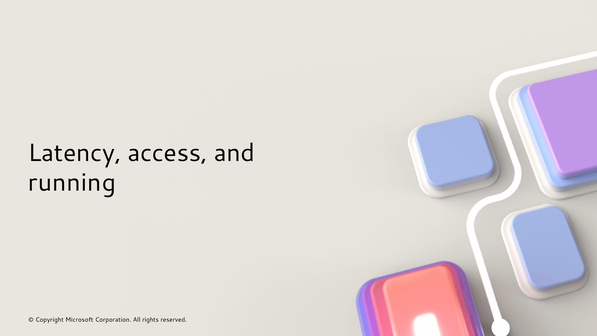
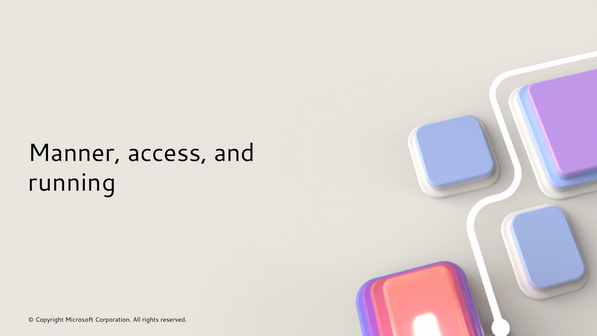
Latency: Latency -> Manner (75, 153)
